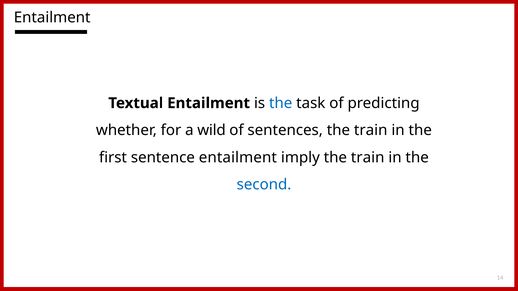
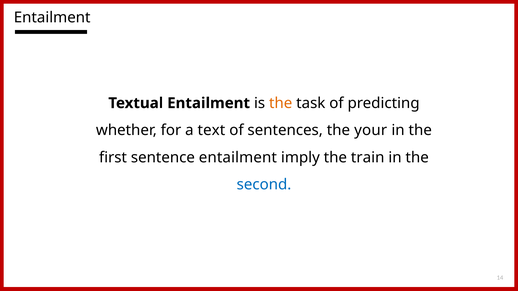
the colour: blue -> orange (281, 103)
wild: wild -> text (211, 130)
sentences the train: train -> your (371, 130)
